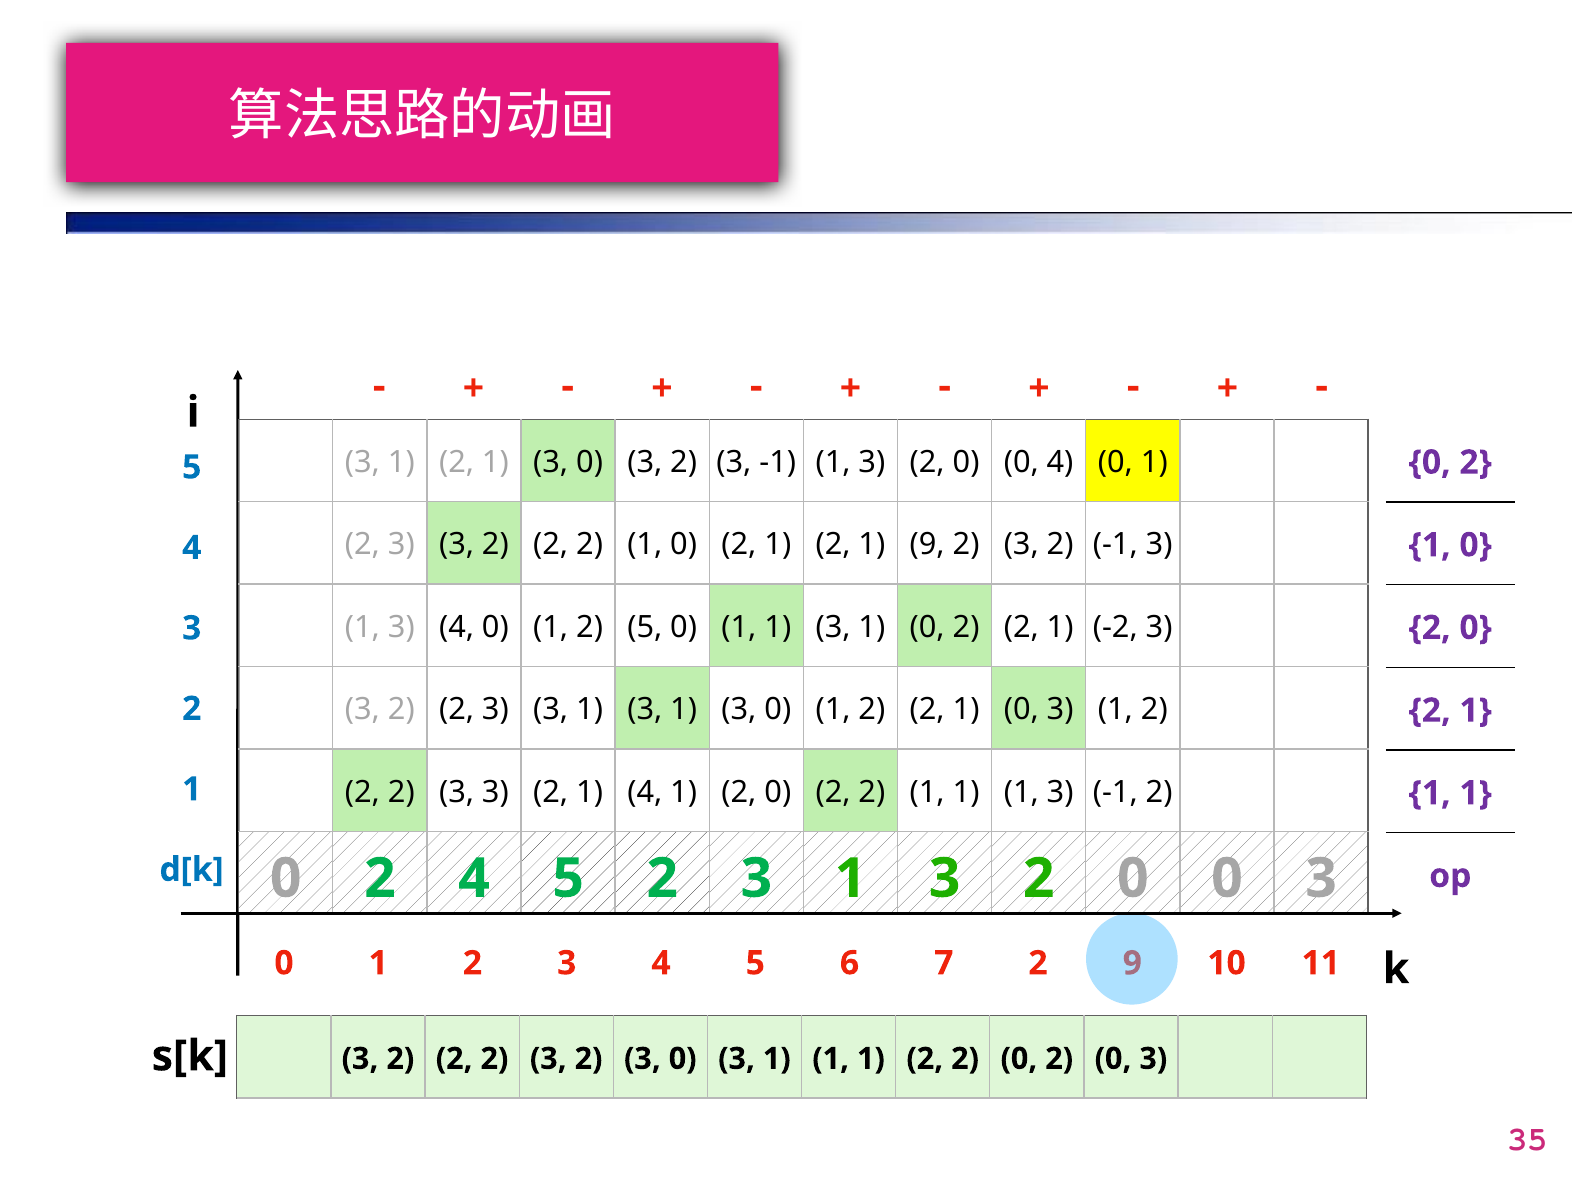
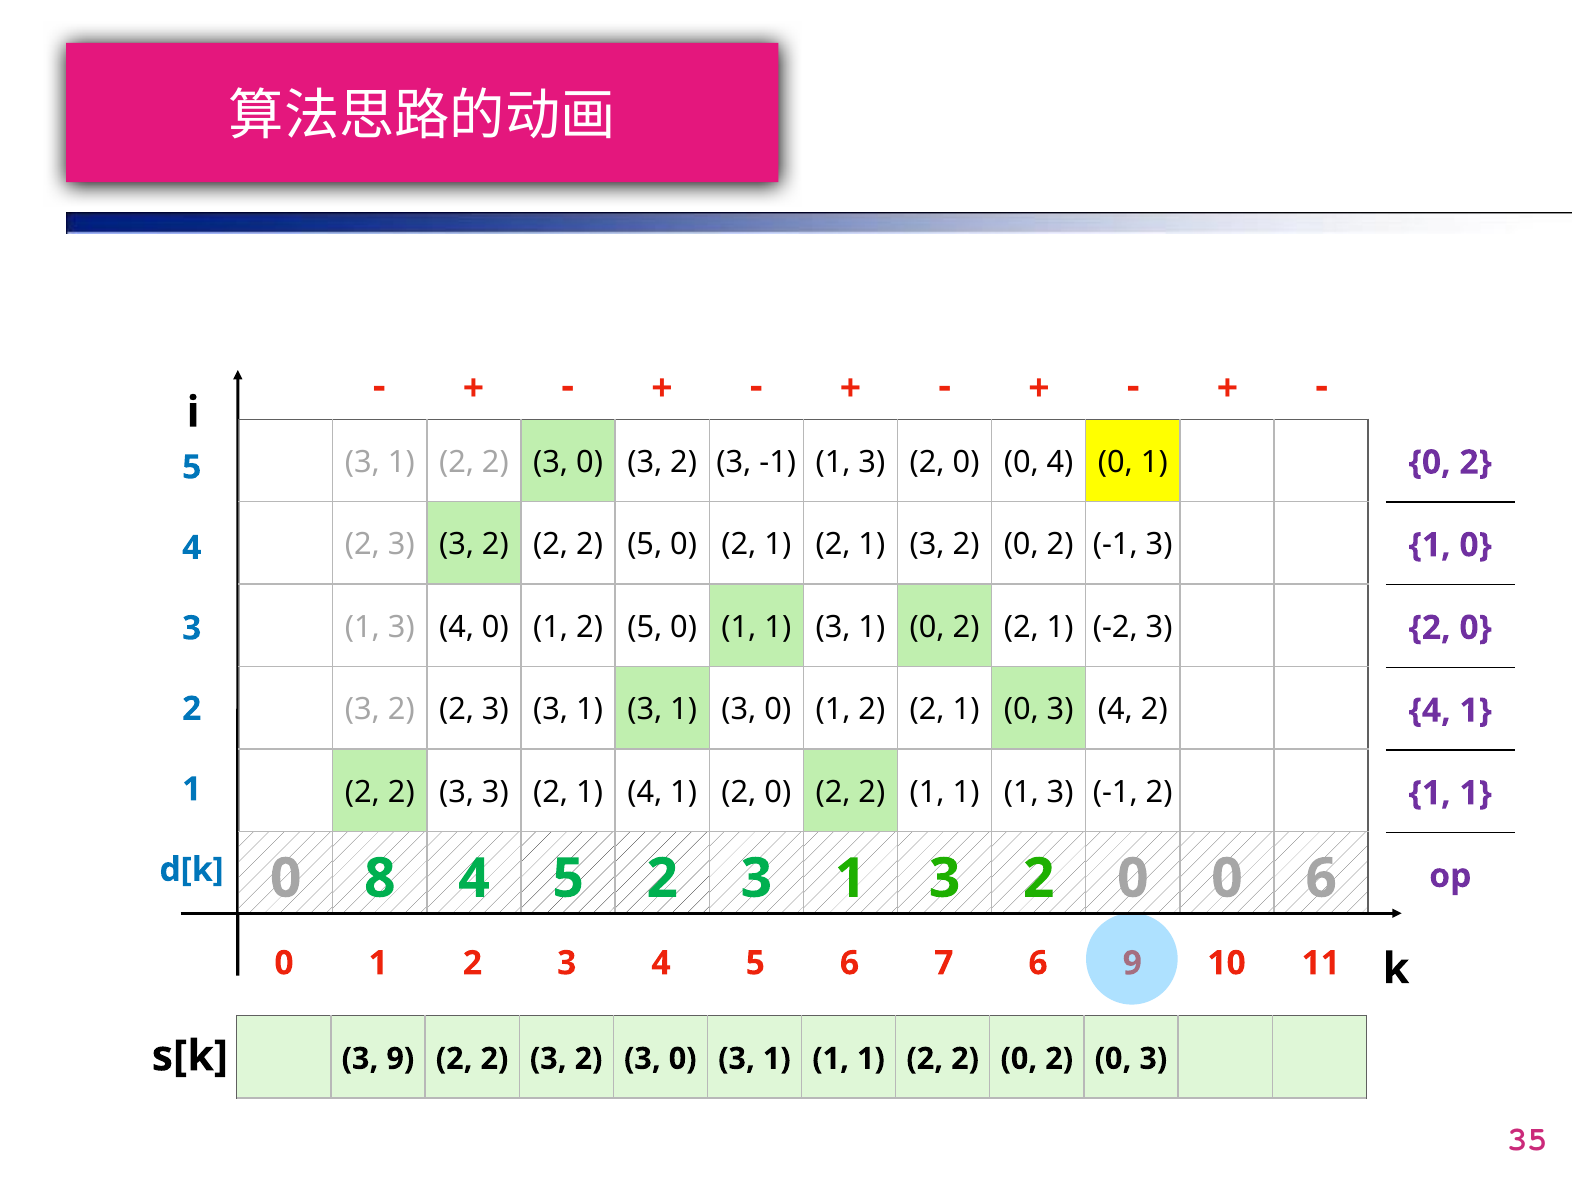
3 1 2 1: 1 -> 2 (495, 462)
2 2 2 1: 1 -> 5 (645, 545)
2 1 9: 9 -> 3 (927, 545)
3: 3 -> 0 (1021, 545)
1 0 3 1: 1 -> 4 (1115, 710)
2: 2 -> 4 (1430, 710)
2: 2 -> 8 (380, 879)
0 0 3: 3 -> 6 (1321, 879)
7 2: 2 -> 6 (1038, 963)
2: 2 -> 9 (400, 1059)
